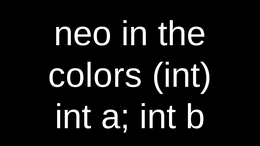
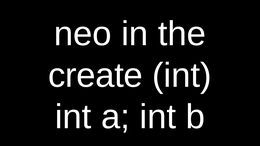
colors: colors -> create (95, 76)
